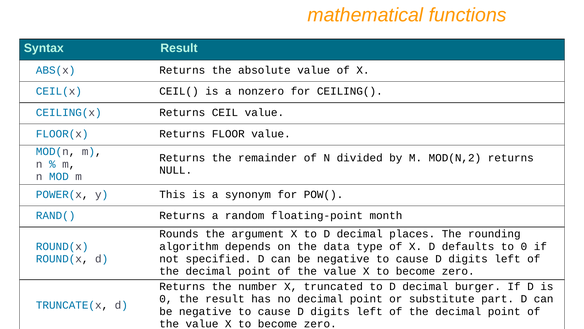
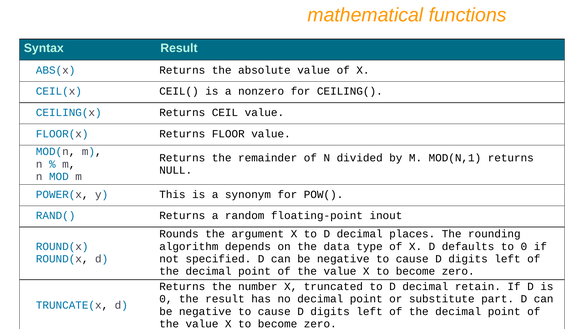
MOD(N,2: MOD(N,2 -> MOD(N,1 (455, 158)
month: month -> inout (386, 215)
burger: burger -> retain (478, 286)
